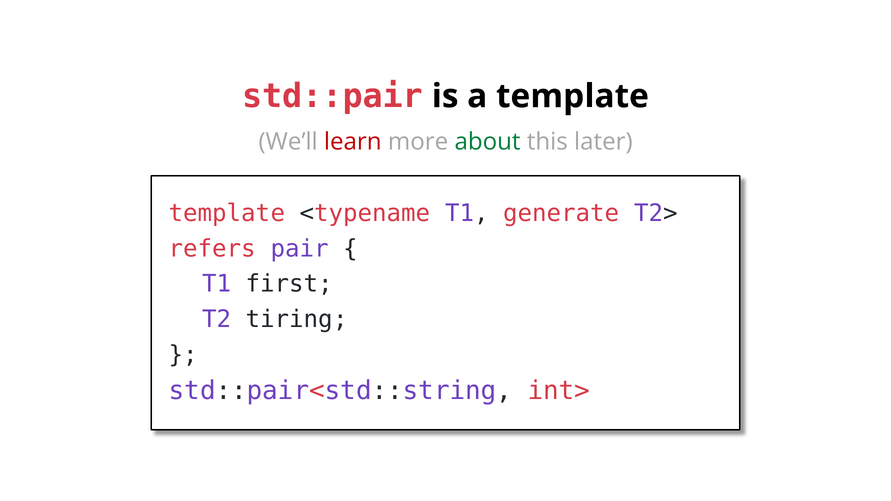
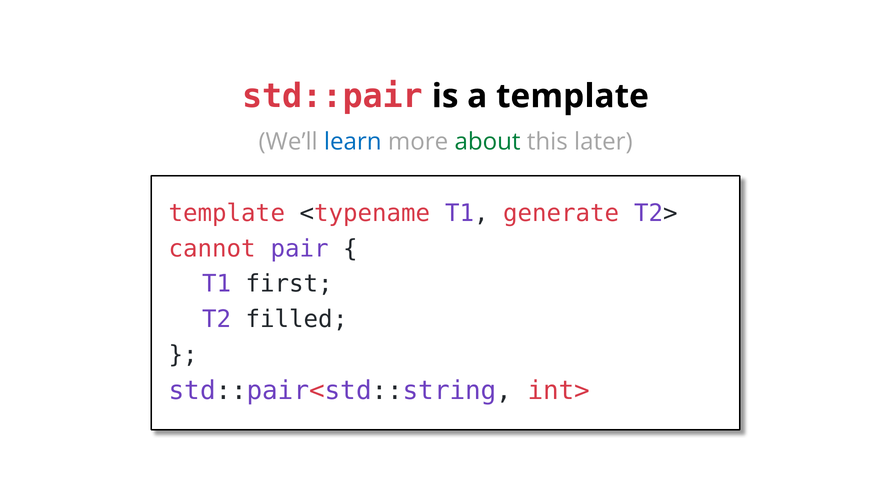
learn colour: red -> blue (353, 142)
refers: refers -> cannot (212, 249)
tiring: tiring -> filled (297, 319)
